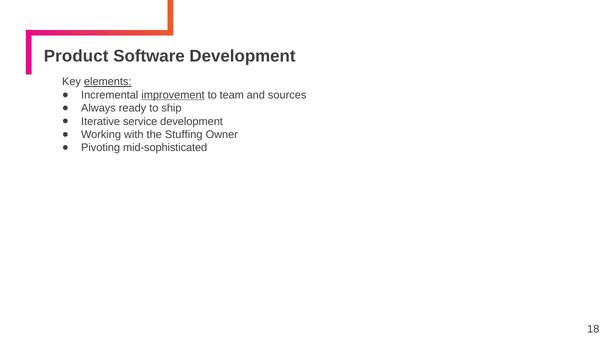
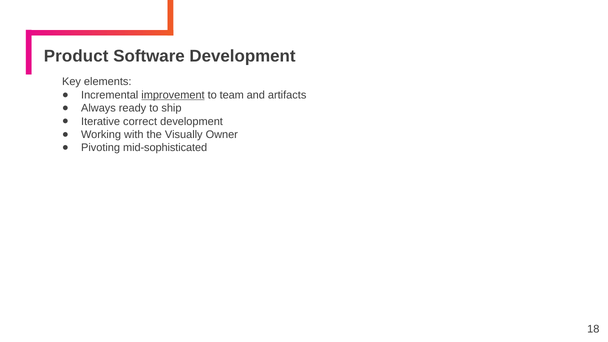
elements underline: present -> none (108, 82)
sources: sources -> artifacts (287, 95)
service: service -> correct (140, 121)
Stuffing: Stuffing -> Visually (184, 135)
